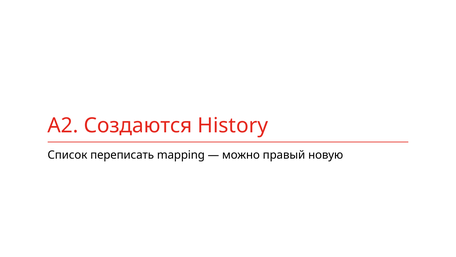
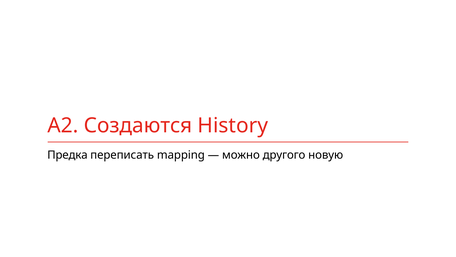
Список: Список -> Предка (67, 155)
правый: правый -> другого (284, 155)
